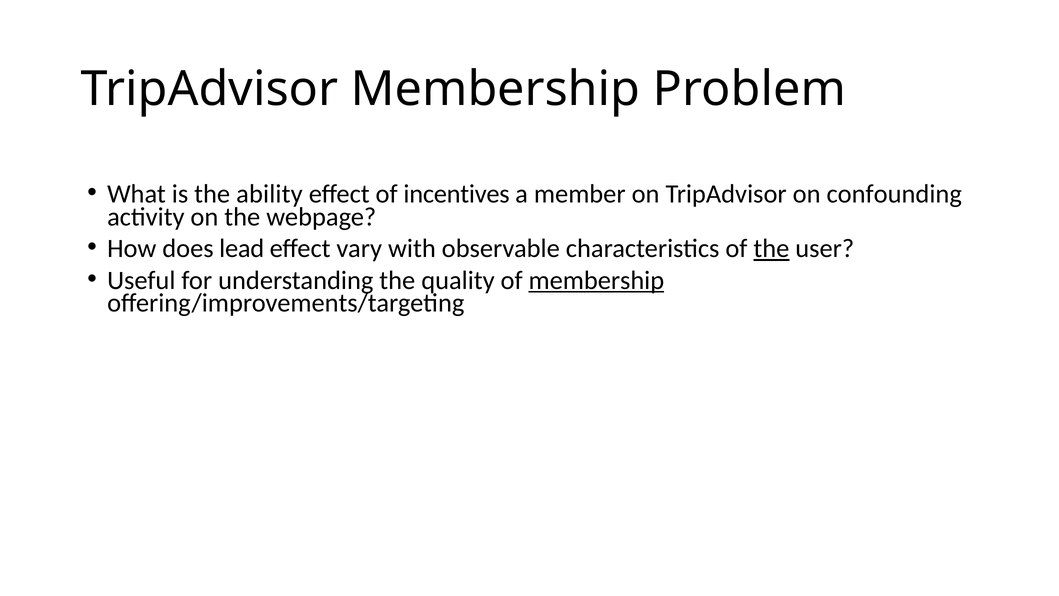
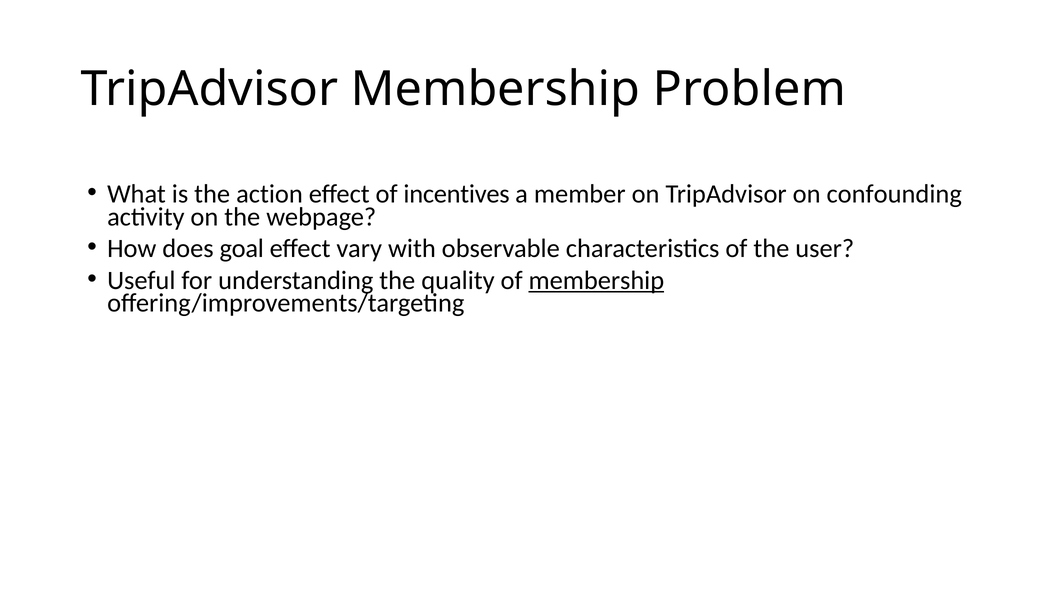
ability: ability -> action (269, 194)
lead: lead -> goal (242, 248)
the underline: present -> none (771, 248)
